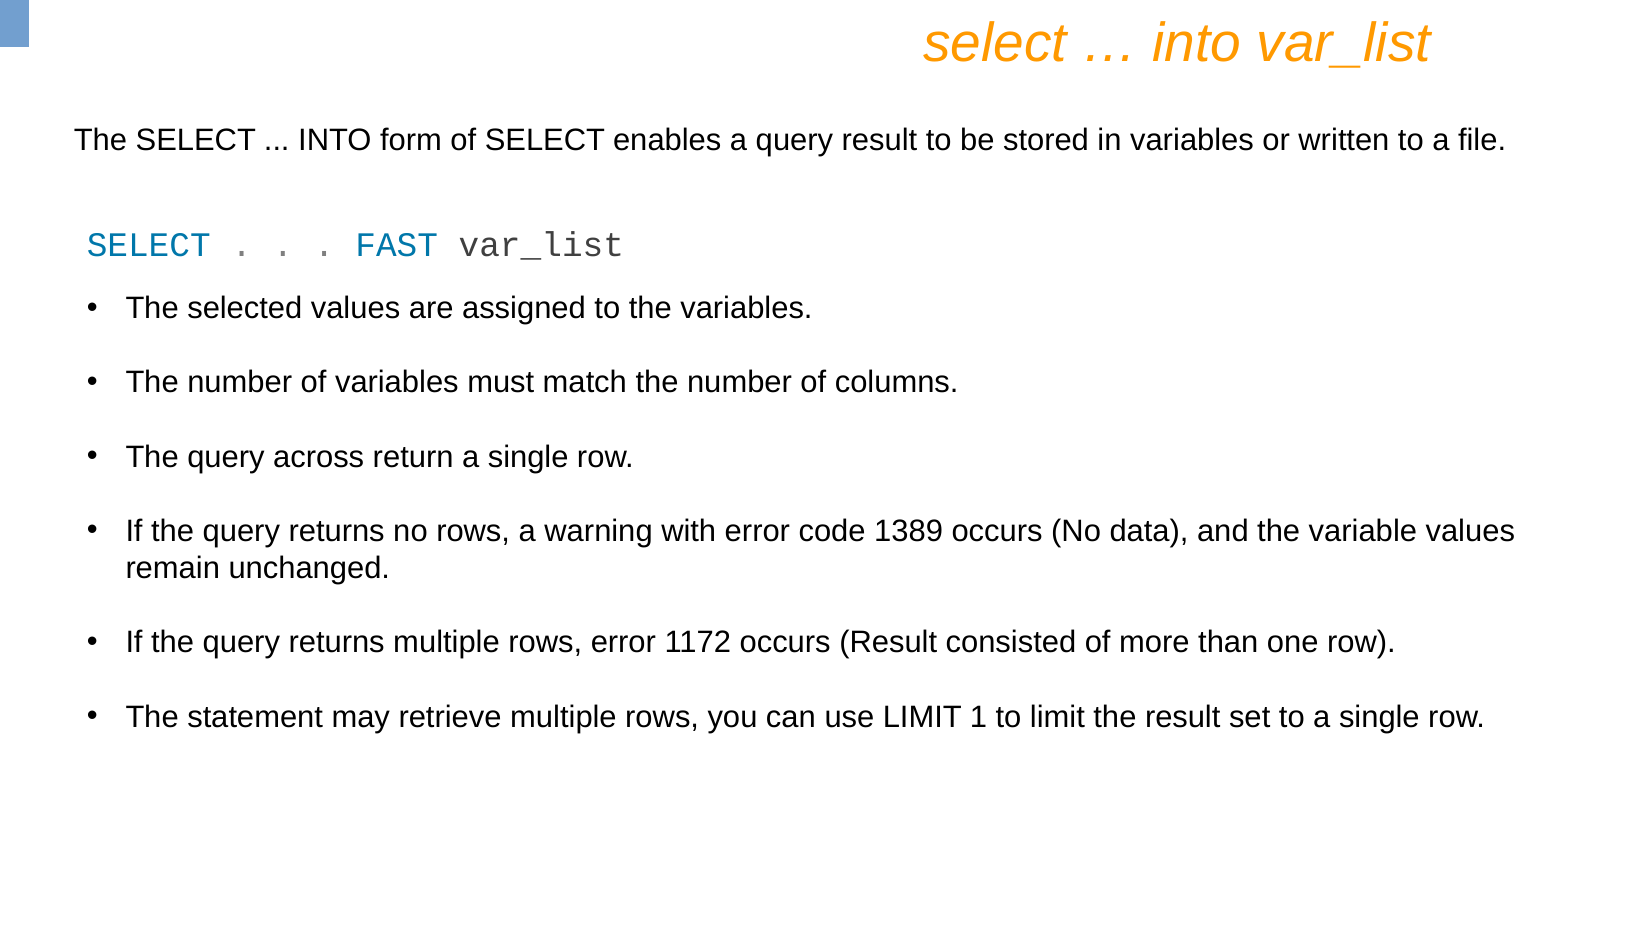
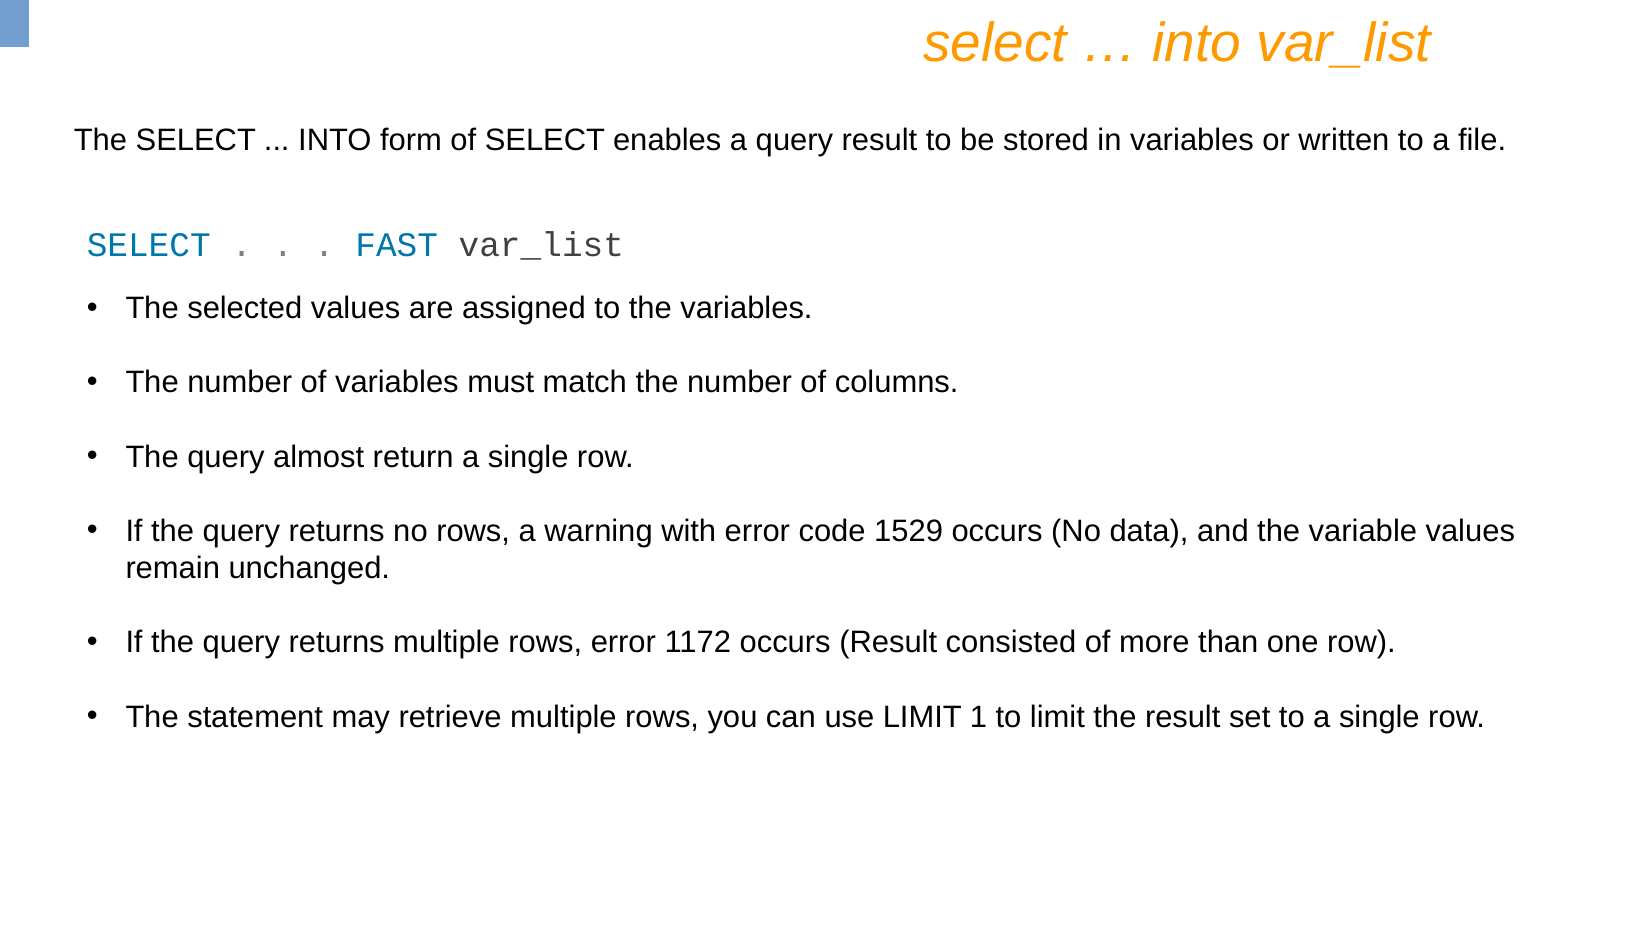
across: across -> almost (319, 457)
1389: 1389 -> 1529 (909, 531)
